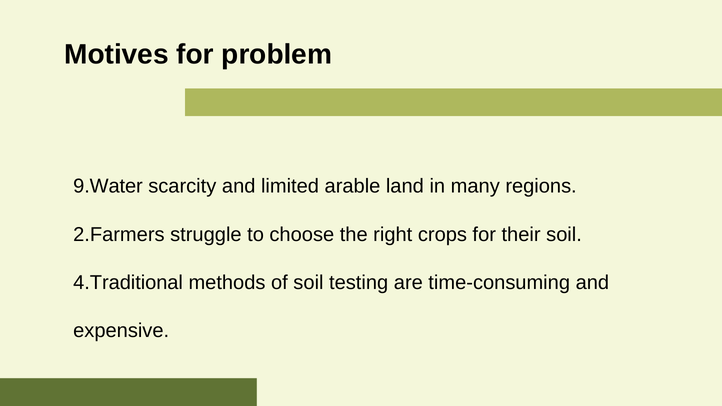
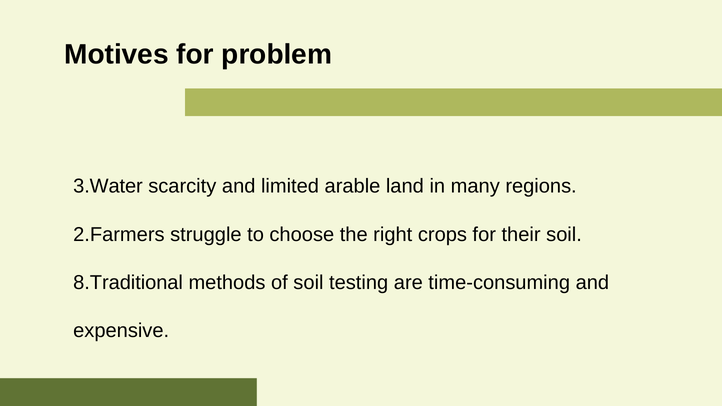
9.Water: 9.Water -> 3.Water (108, 186)
4.Traditional: 4.Traditional -> 8.Traditional (128, 283)
